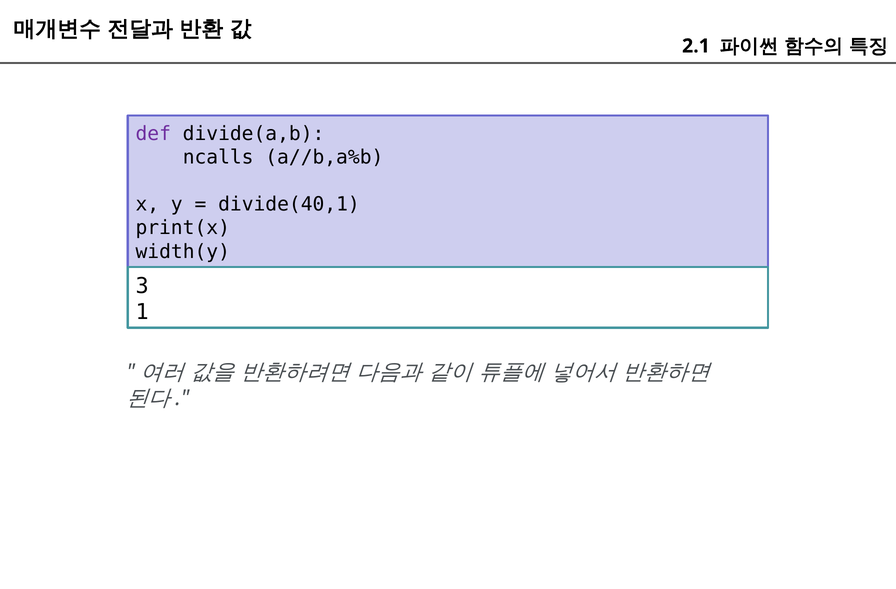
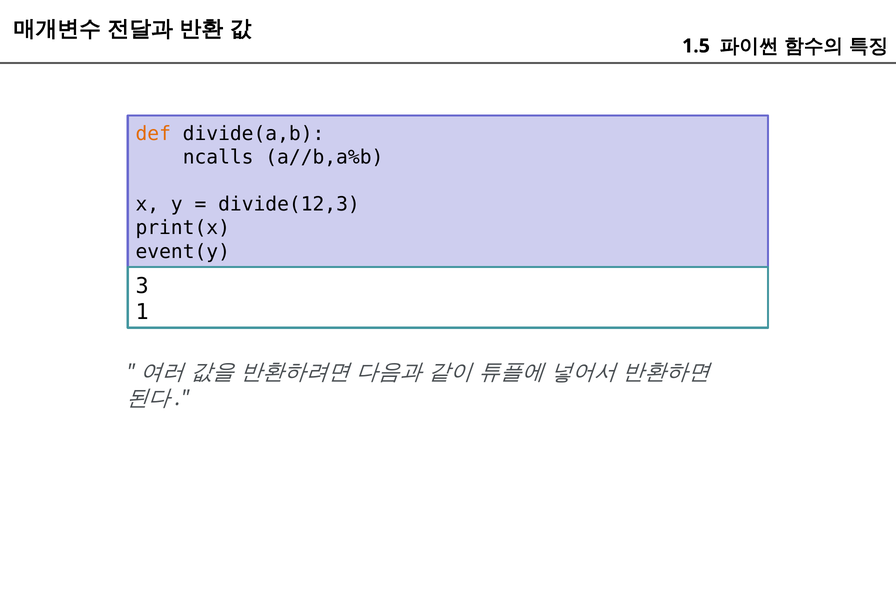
2.1: 2.1 -> 1.5 (696, 46)
def colour: purple -> orange (153, 134)
divide(40,1: divide(40,1 -> divide(12,3 (289, 204)
width(y: width(y -> event(y (183, 251)
